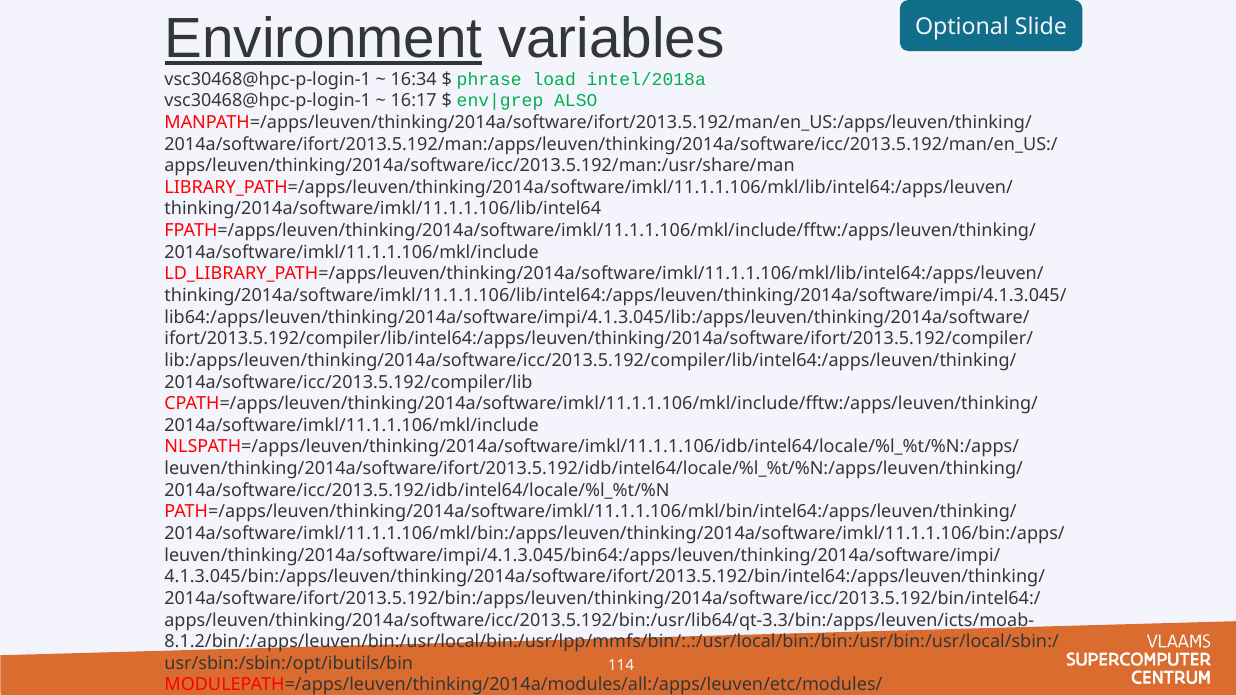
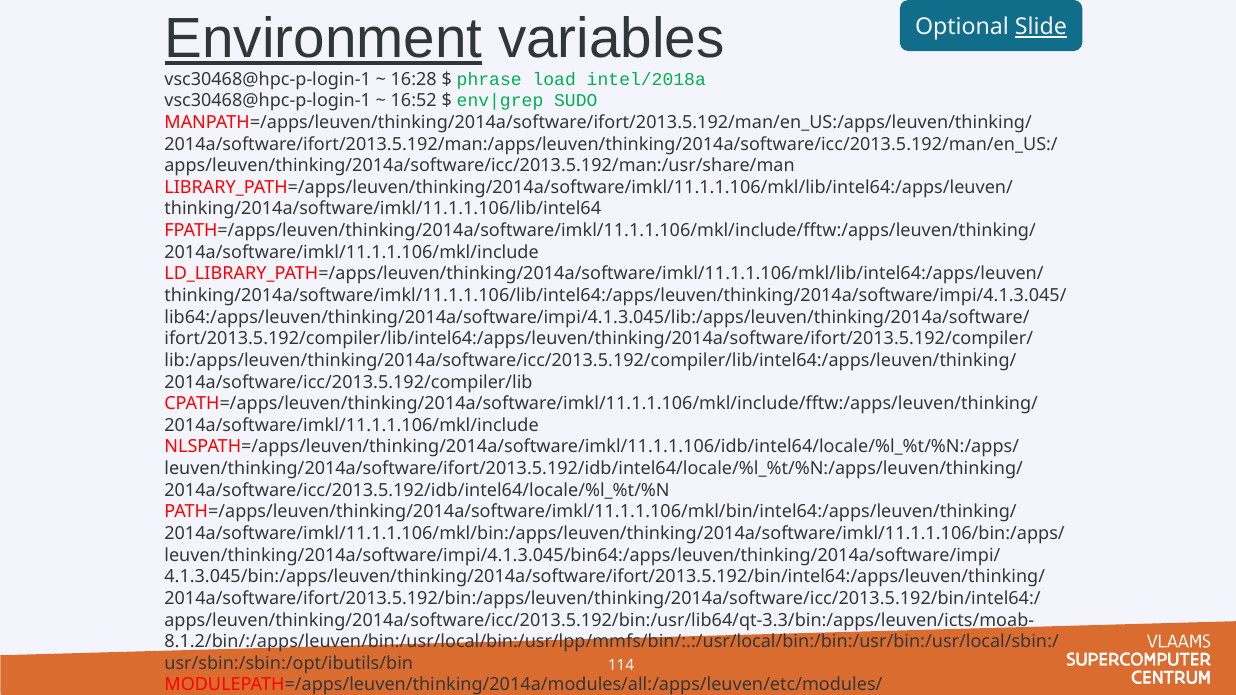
Slide underline: none -> present (1041, 27)
16:34: 16:34 -> 16:28 (414, 79)
16:17: 16:17 -> 16:52 (414, 101)
ALSO: ALSO -> SUDO (576, 101)
